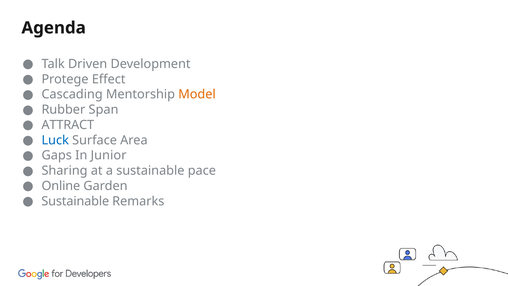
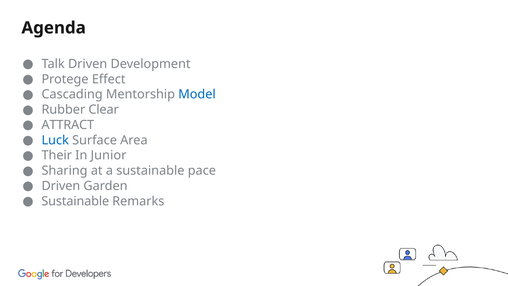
Model colour: orange -> blue (197, 94)
Span: Span -> Clear (104, 110)
Gaps: Gaps -> Their (57, 155)
Online: Online -> Driven (61, 186)
